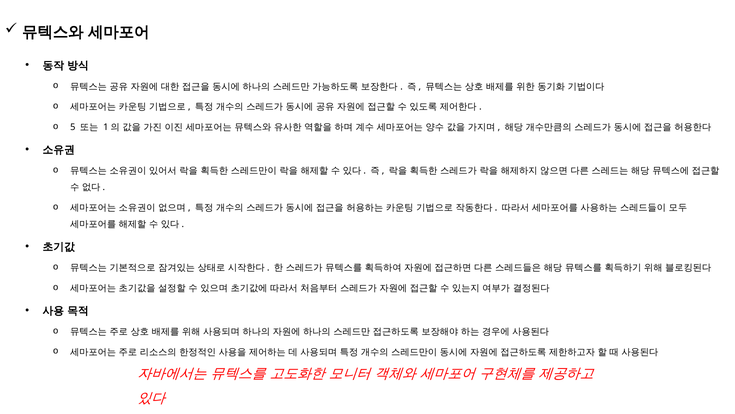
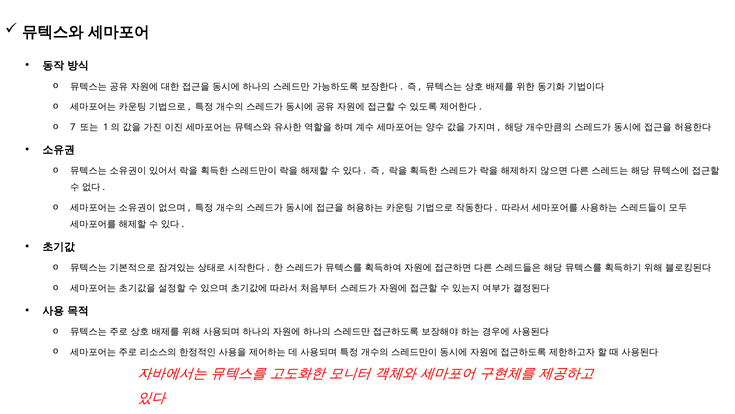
5: 5 -> 7 (73, 127)
